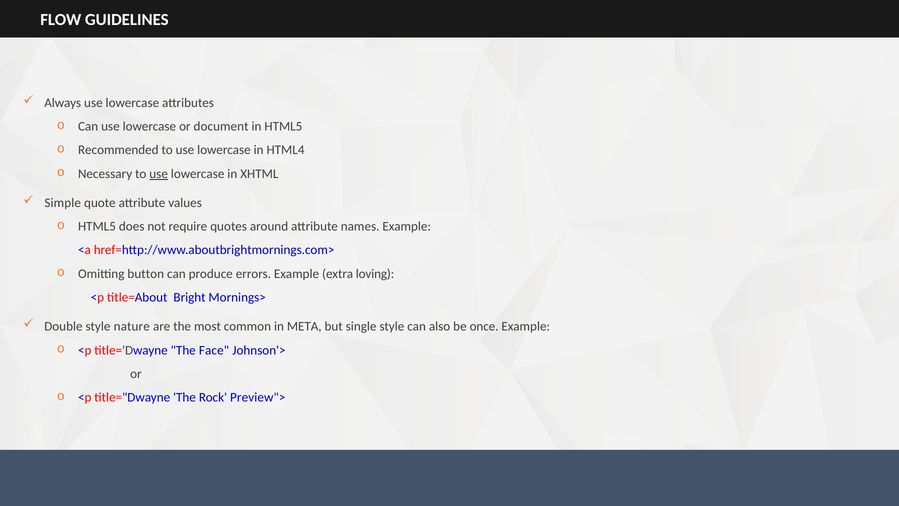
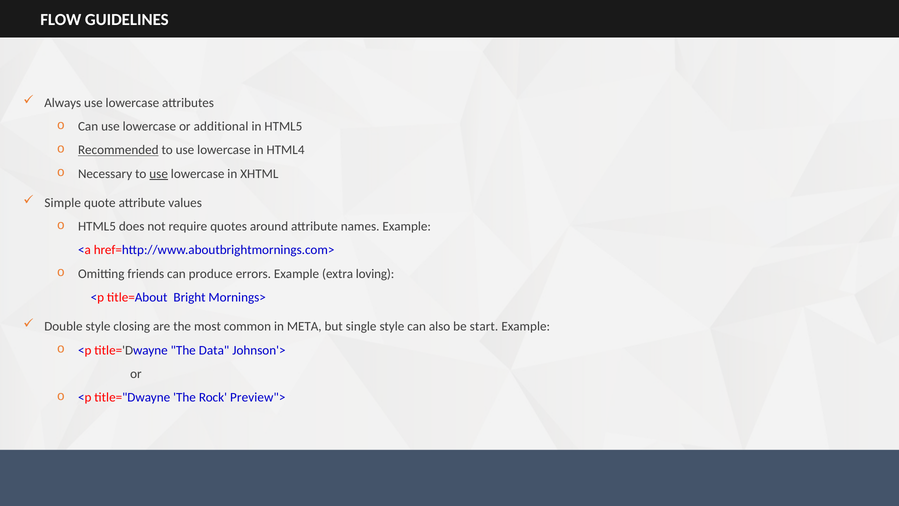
document: document -> additional (221, 126)
Recommended underline: none -> present (118, 150)
button: button -> friends (146, 274)
nature: nature -> closing (132, 326)
once: once -> start (484, 326)
Face: Face -> Data (214, 350)
